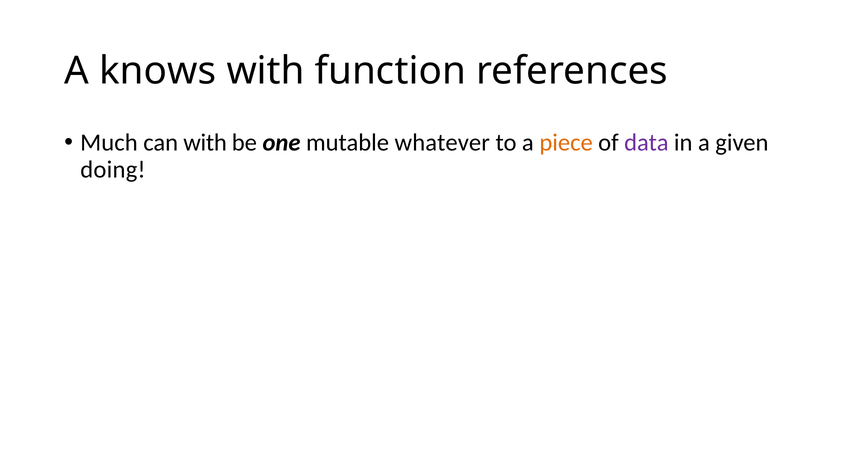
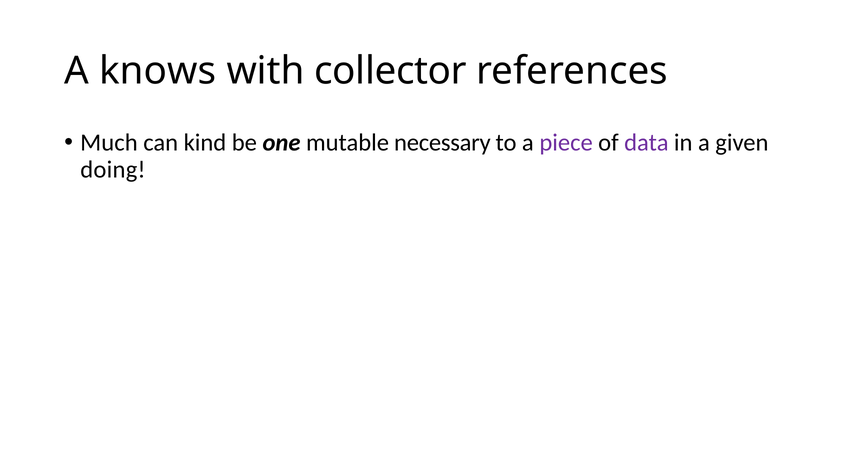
function: function -> collector (391, 71)
can with: with -> kind (205, 143)
whatever: whatever -> necessary (442, 143)
piece colour: orange -> purple (566, 143)
